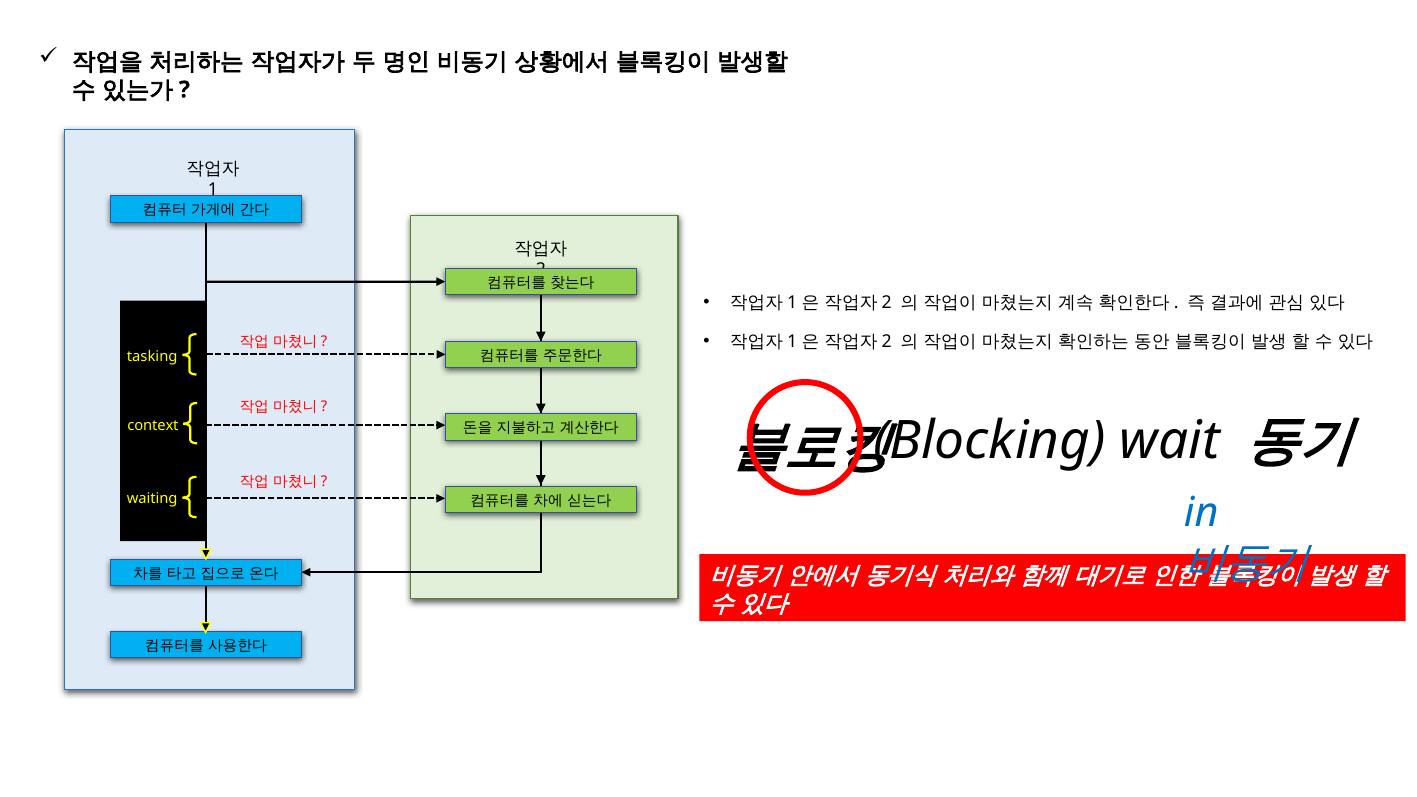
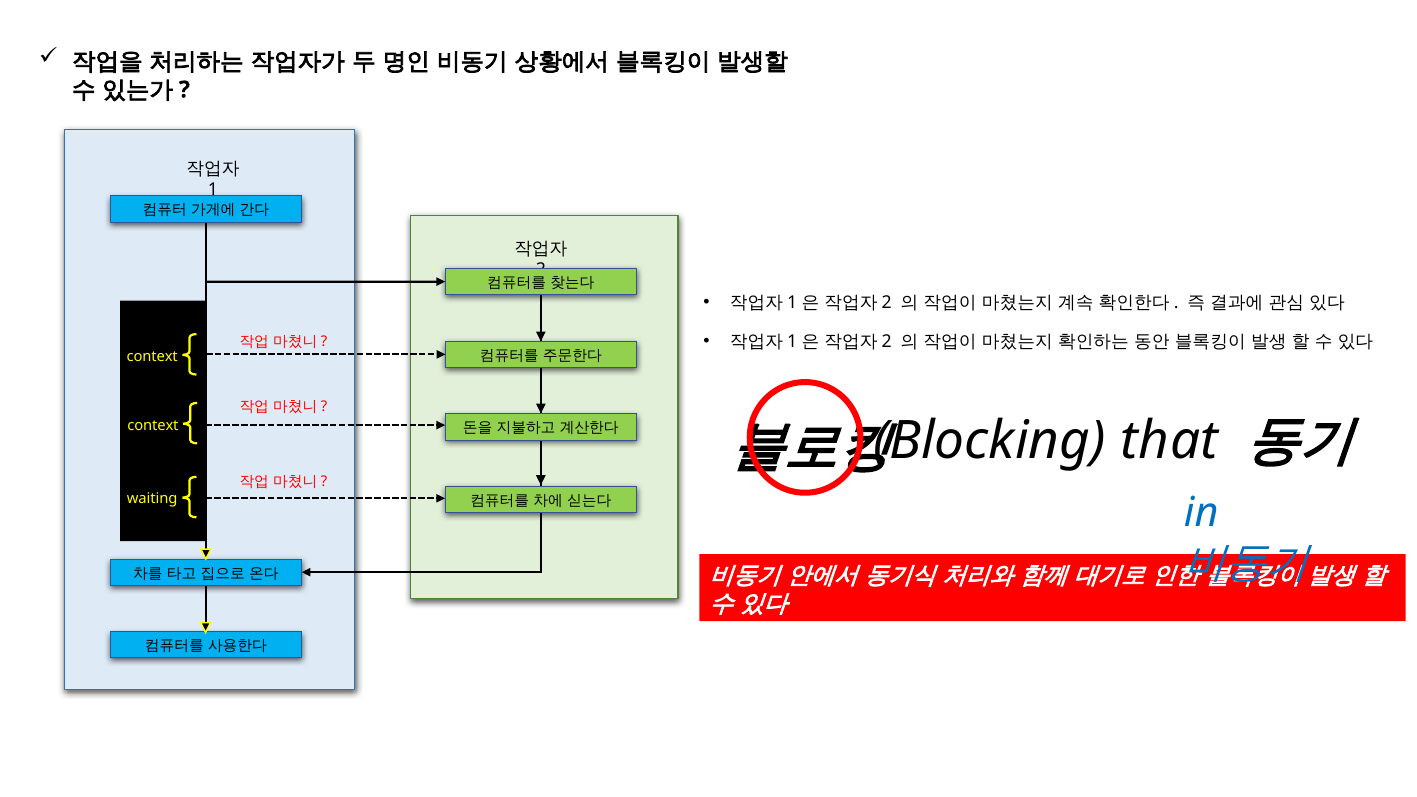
tasking: tasking -> context (152, 356)
wait: wait -> that (1169, 441)
